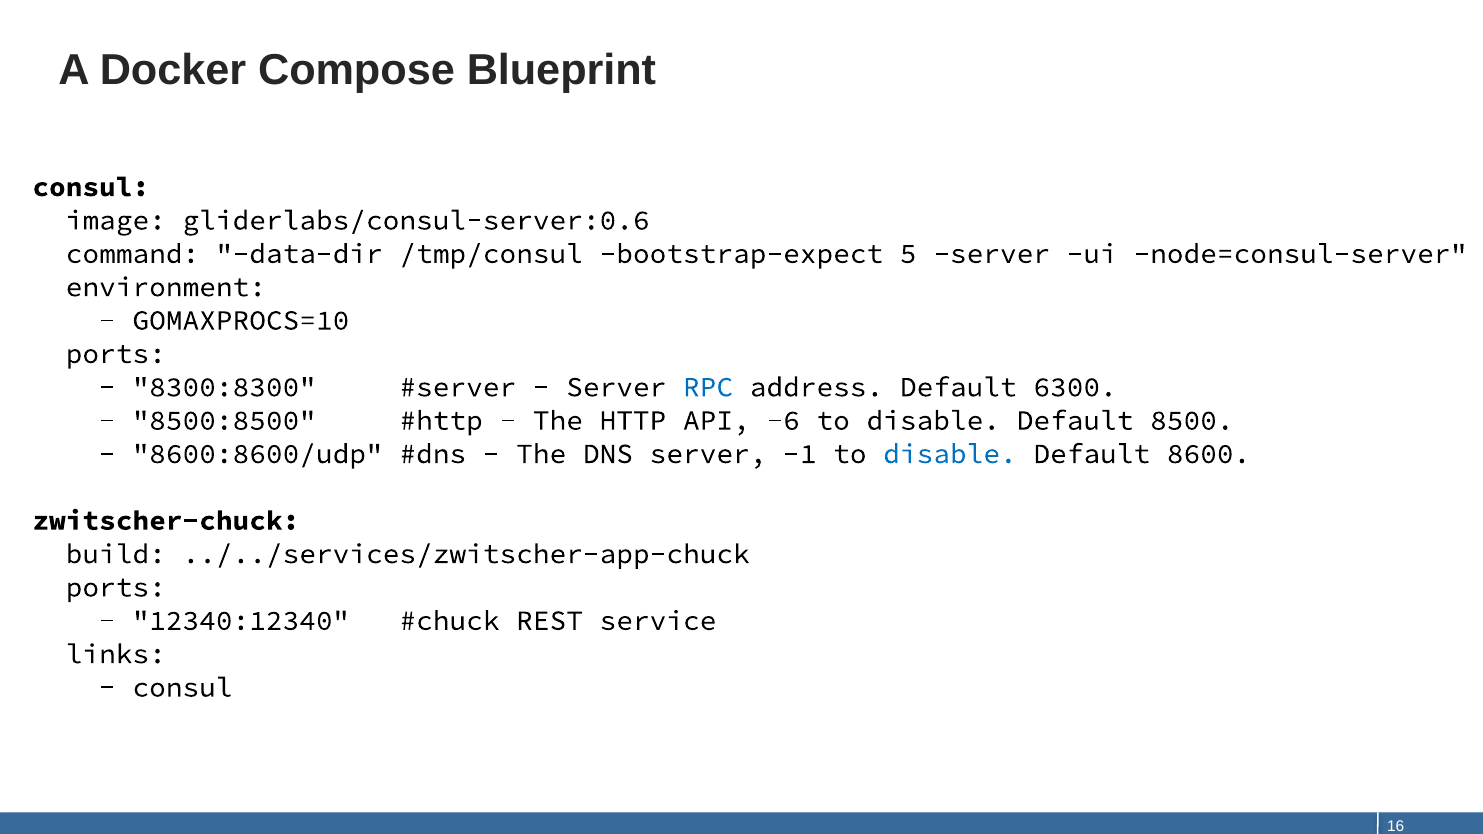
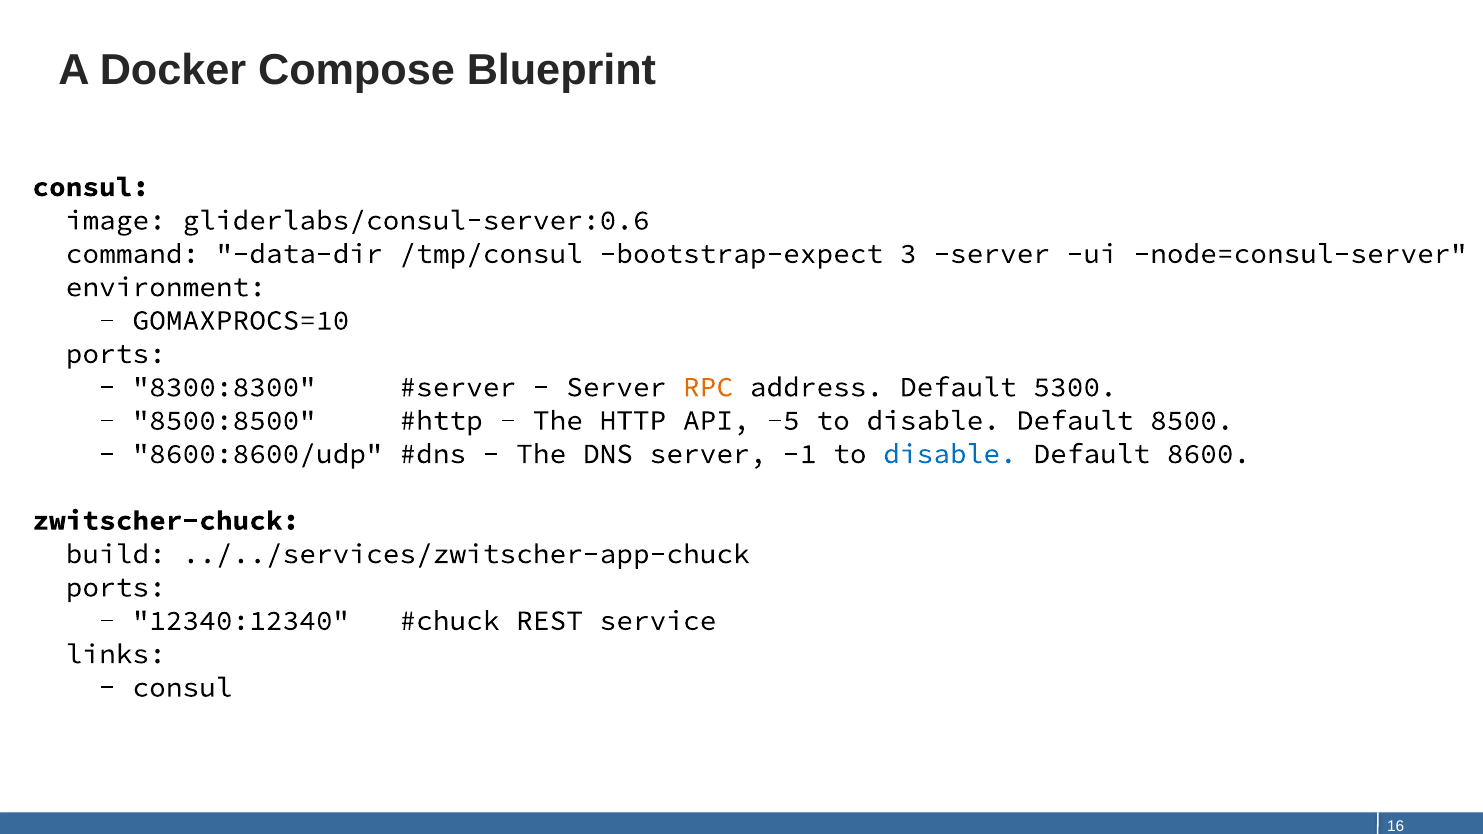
5: 5 -> 3 (908, 254)
RPC colour: blue -> orange (708, 387)
6300: 6300 -> 5300 (1075, 387)
-6: -6 -> -5 (783, 421)
